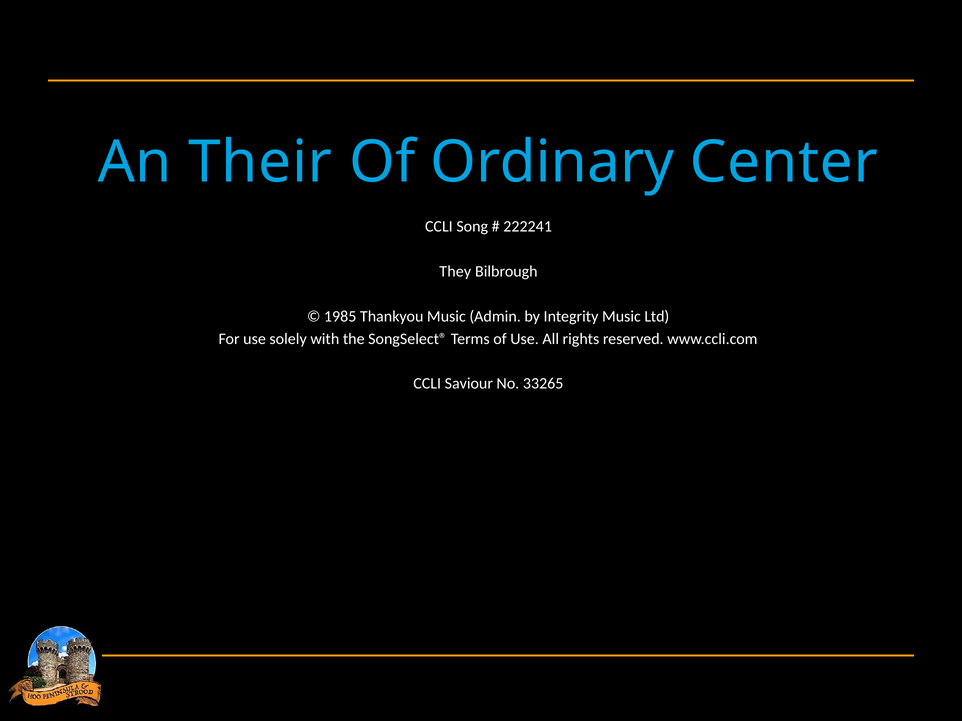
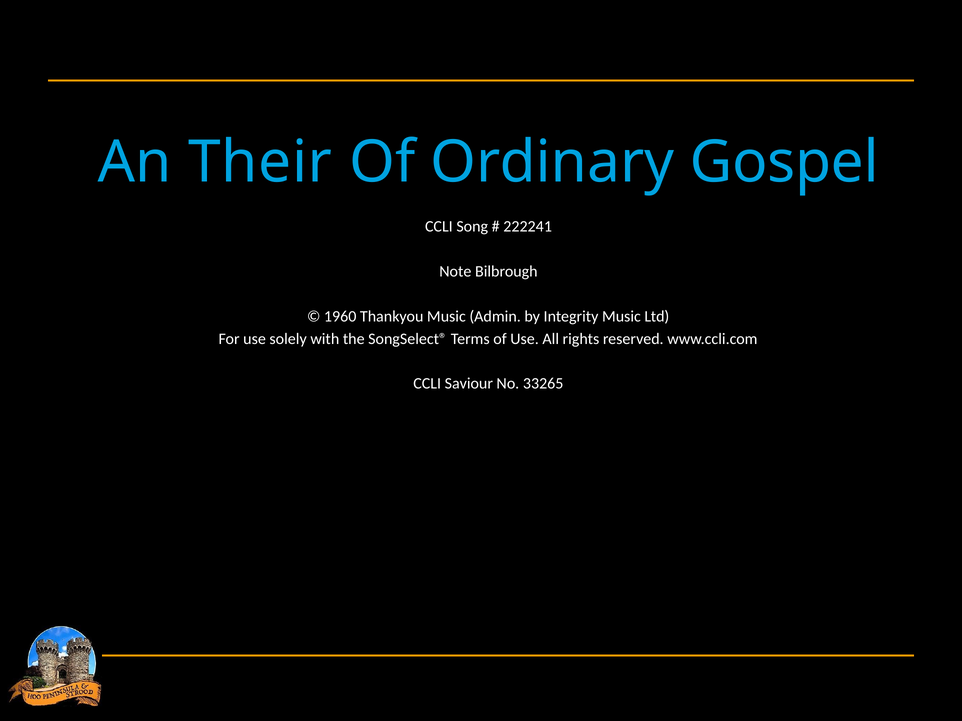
Center: Center -> Gospel (784, 162)
They: They -> Note (455, 272)
1985: 1985 -> 1960 (340, 317)
